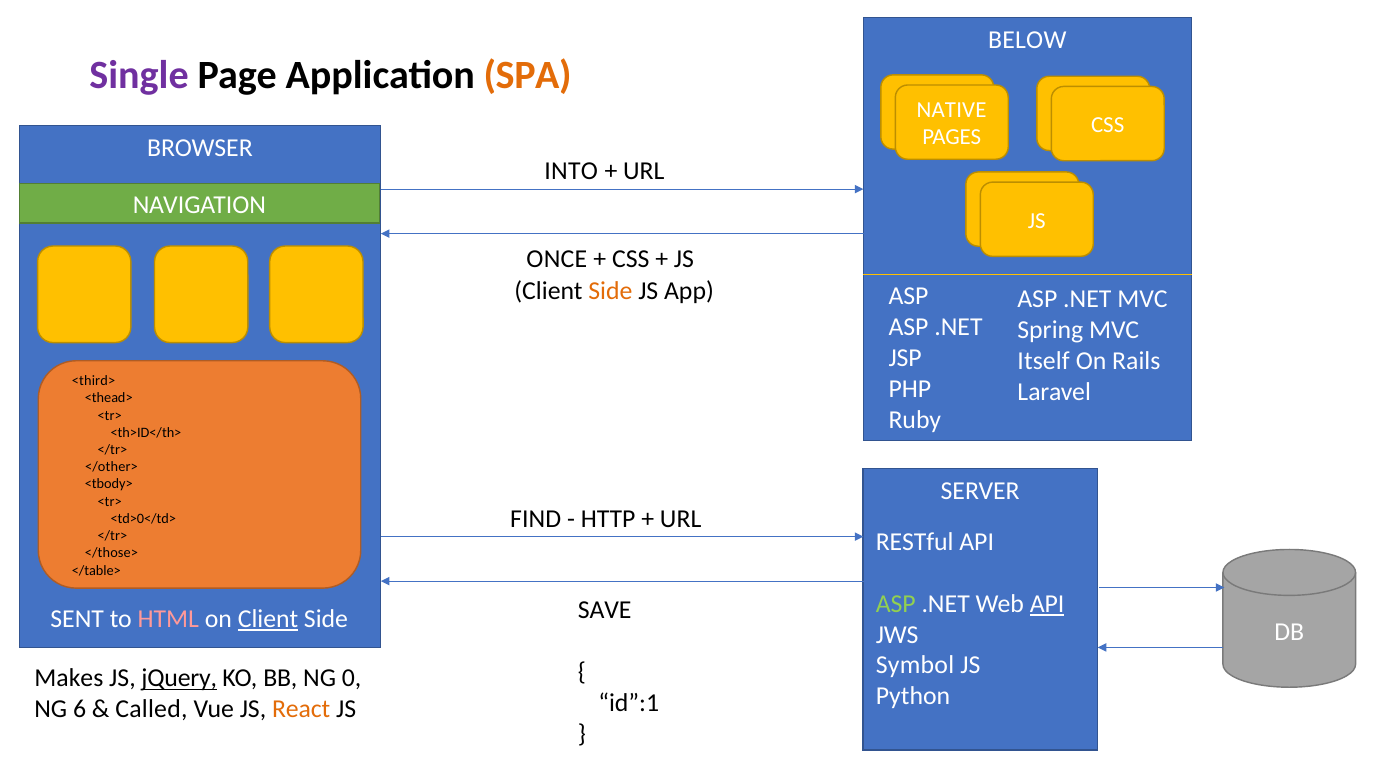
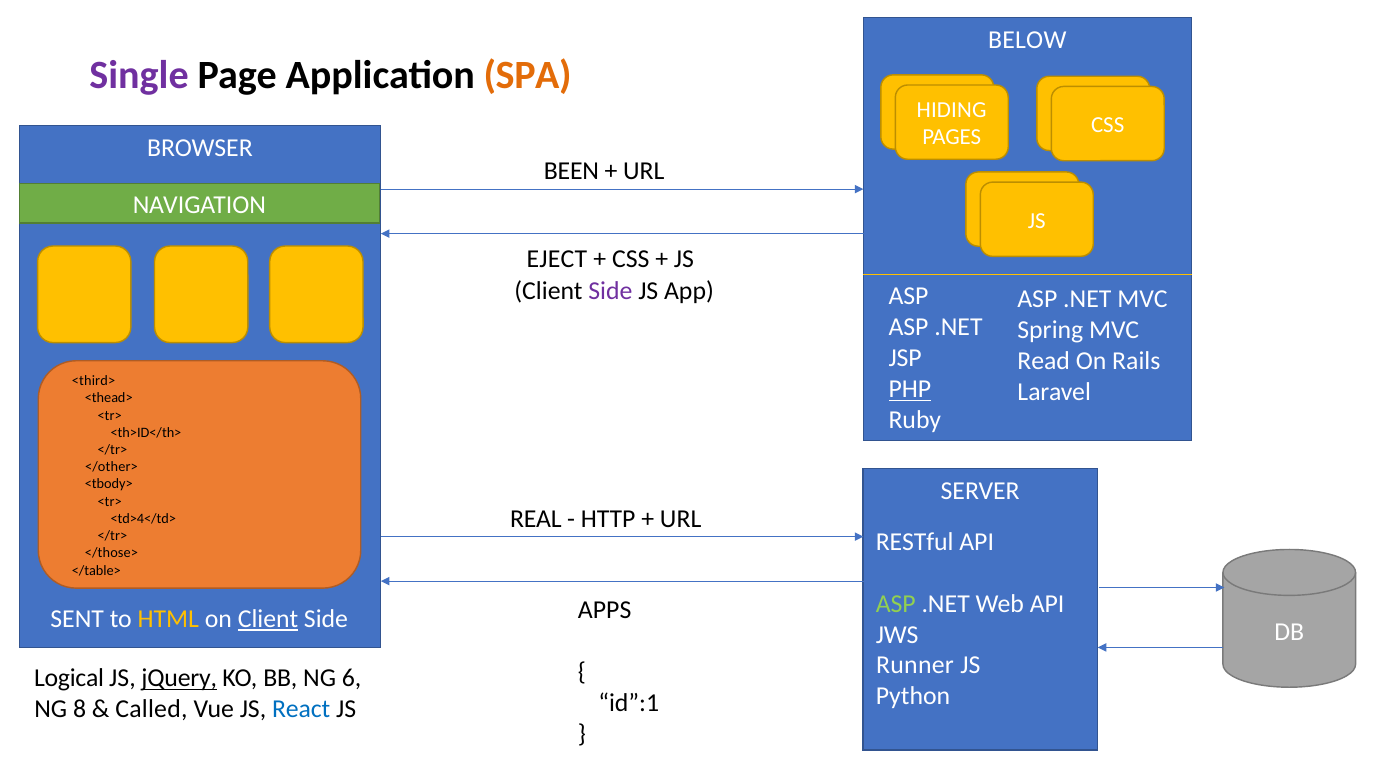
NATIVE: NATIVE -> HIDING (952, 110)
INTO: INTO -> BEEN (571, 171)
ONCE: ONCE -> EJECT (557, 259)
Side colour: orange -> purple (610, 292)
Itself: Itself -> Read (1044, 361)
PHP underline: none -> present (910, 389)
FIND: FIND -> REAL (536, 519)
<td>0</td>: <td>0</td> -> <td>4</td> (143, 519)
API underline: present -> none (1047, 604)
SAVE: SAVE -> APPS (605, 611)
HTML colour: pink -> yellow (168, 619)
Symbol: Symbol -> Runner (915, 666)
Makes: Makes -> Logical (69, 679)
0: 0 -> 6 (352, 679)
6: 6 -> 8 (80, 710)
React colour: orange -> blue (301, 710)
